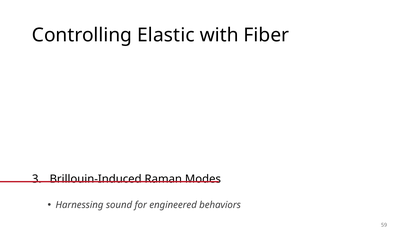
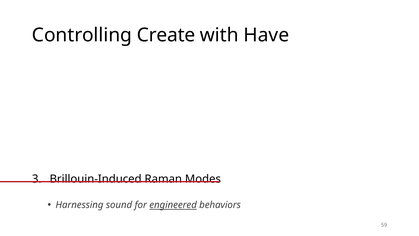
Elastic: Elastic -> Create (166, 35)
with Fiber: Fiber -> Have (266, 35)
engineered underline: none -> present (173, 205)
